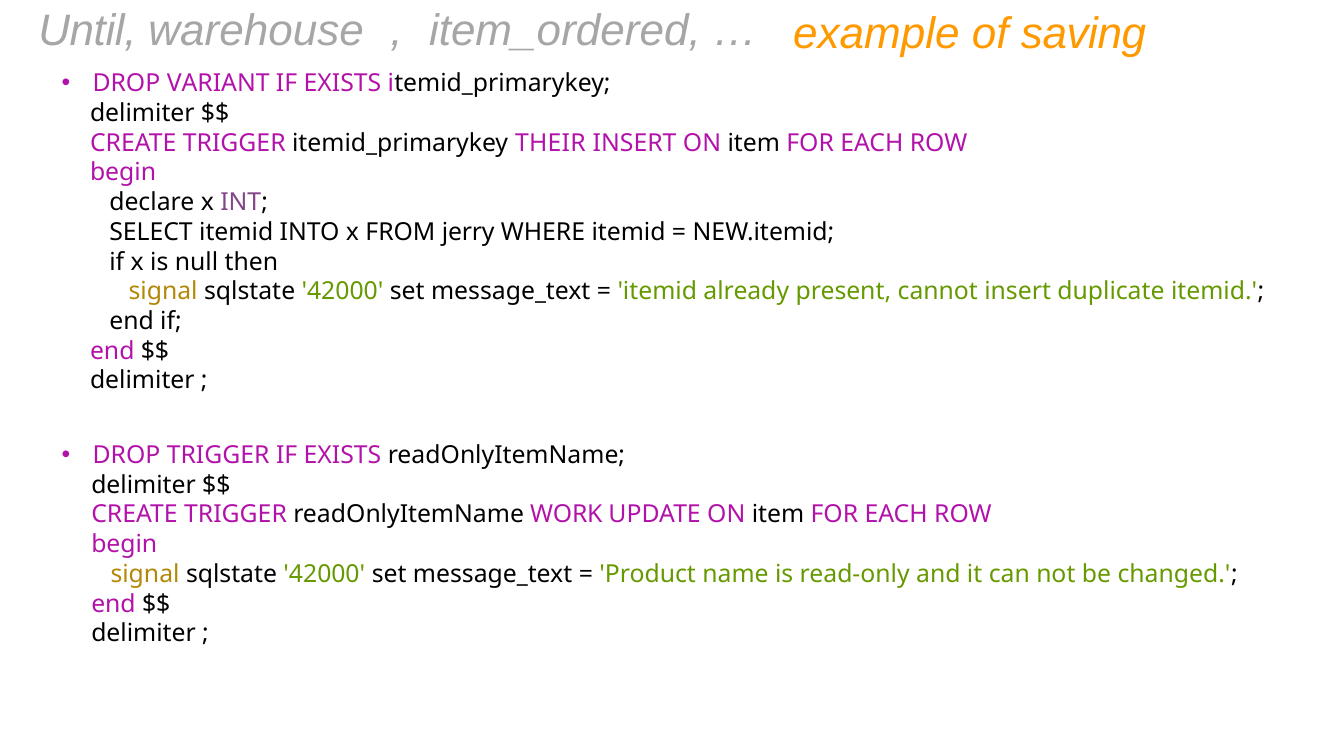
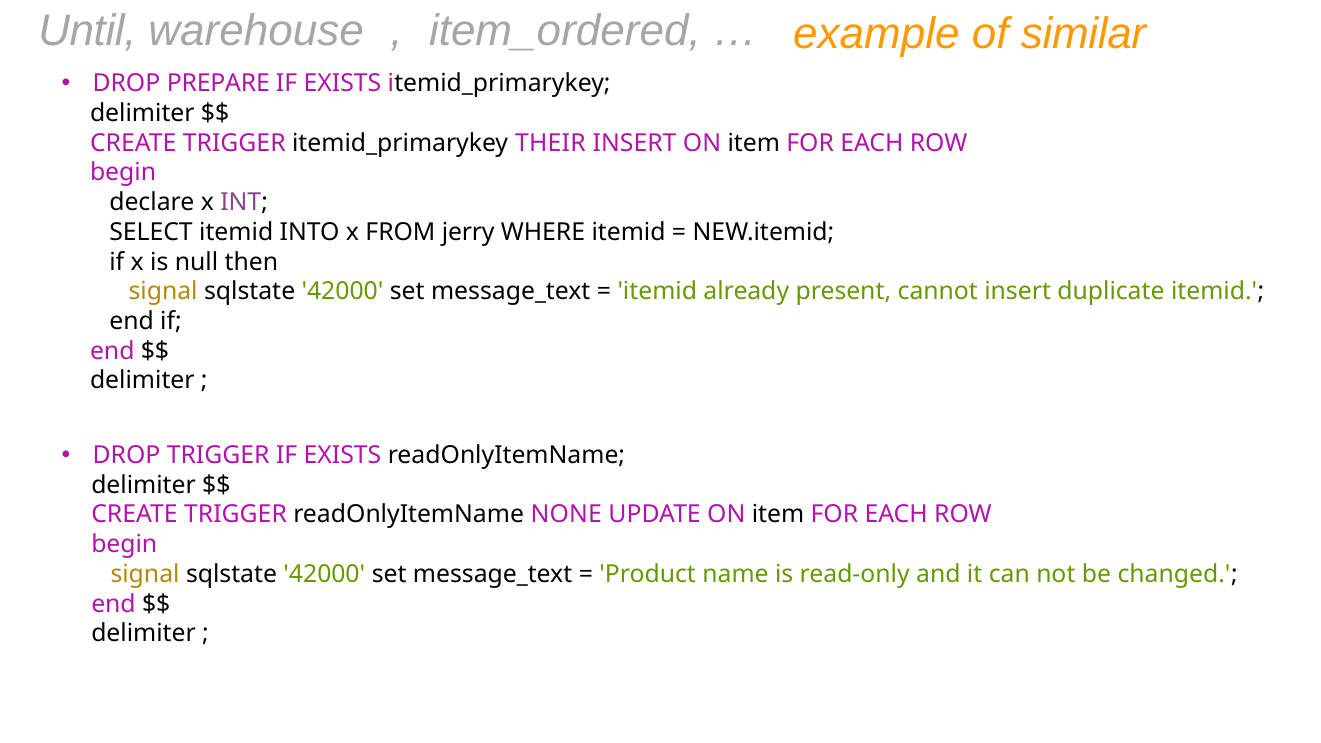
saving: saving -> similar (1083, 34)
VARIANT: VARIANT -> PREPARE (218, 84)
WORK: WORK -> NONE (566, 515)
